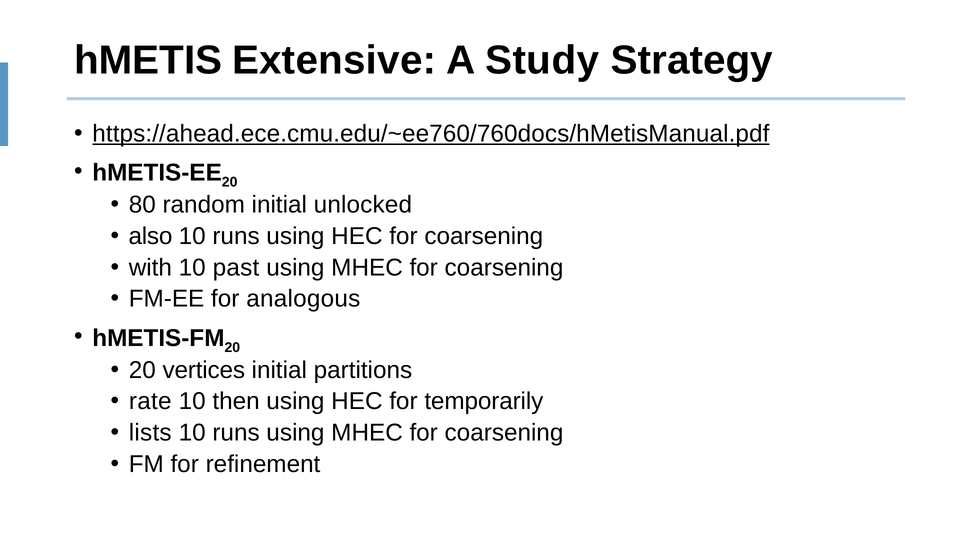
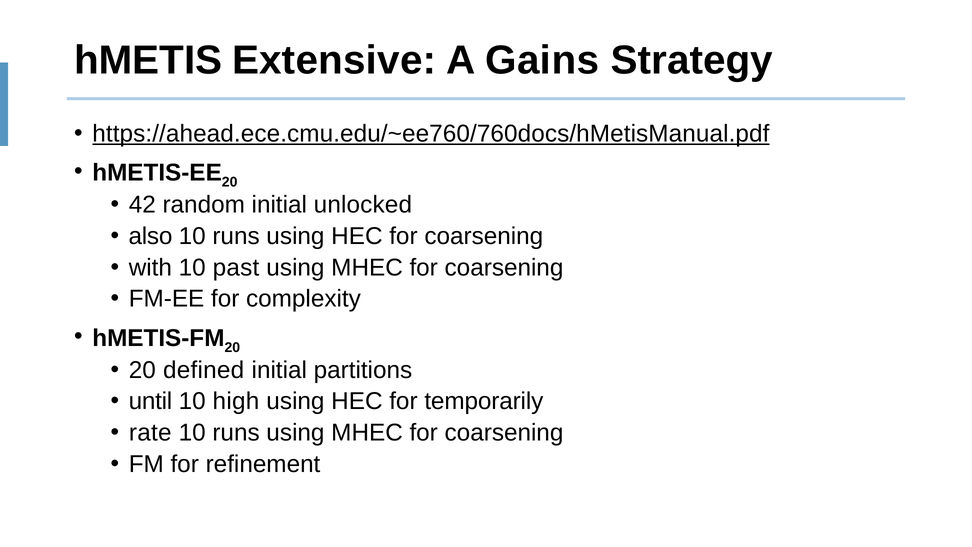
Study: Study -> Gains (542, 61)
80: 80 -> 42 (142, 205)
analogous: analogous -> complexity (303, 299)
vertices: vertices -> defined (204, 370)
rate: rate -> until (150, 401)
then: then -> high (236, 401)
lists: lists -> rate (150, 433)
